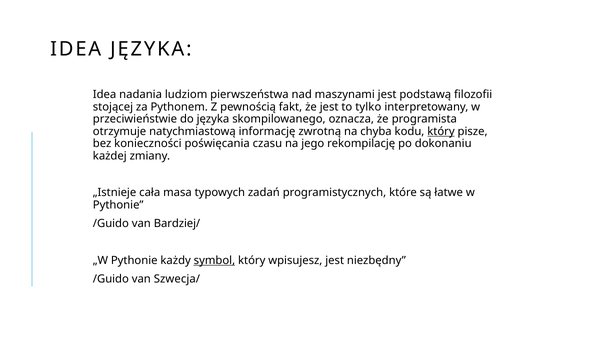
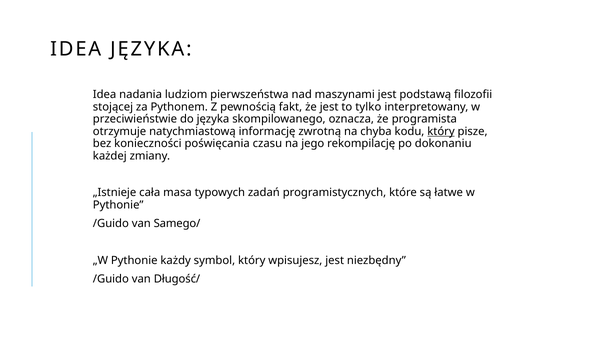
Bardziej/: Bardziej/ -> Samego/ (177, 223)
symbol underline: present -> none (214, 260)
Szwecja/: Szwecja/ -> Długość/ (177, 279)
